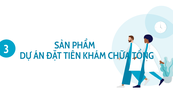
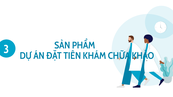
TỔNG: TỔNG -> KHẢO (143, 56)
